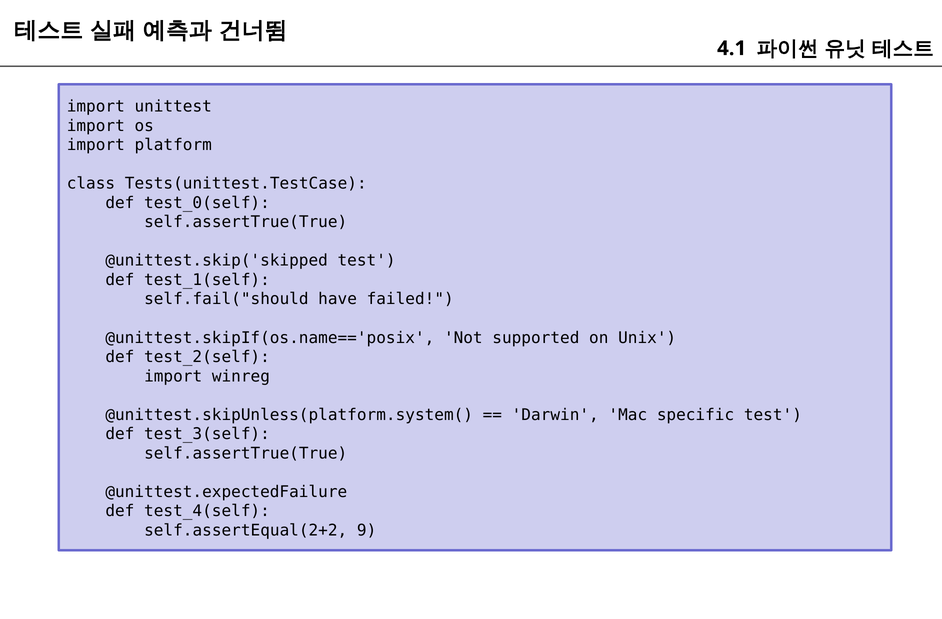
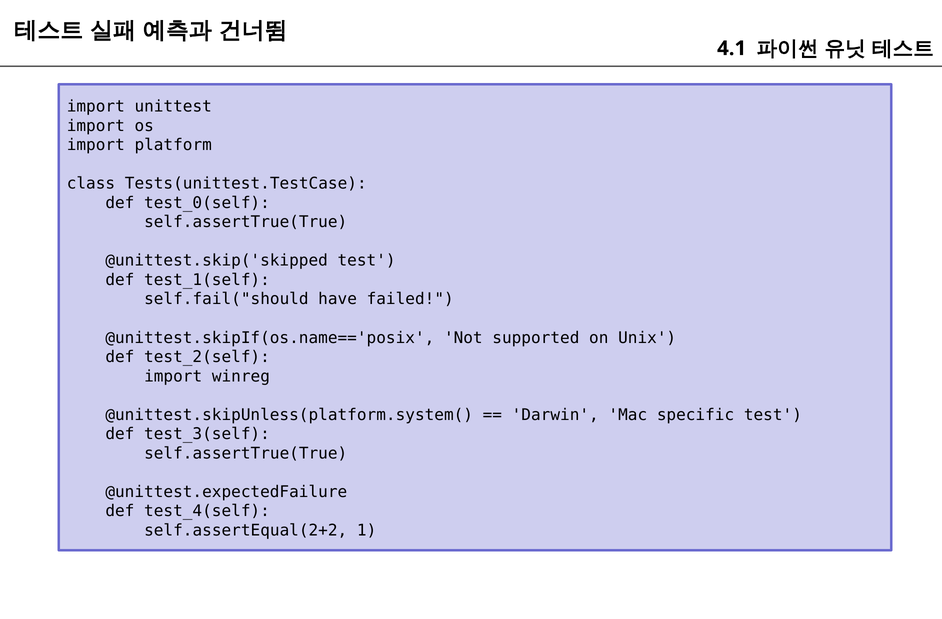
9: 9 -> 1 (367, 530)
